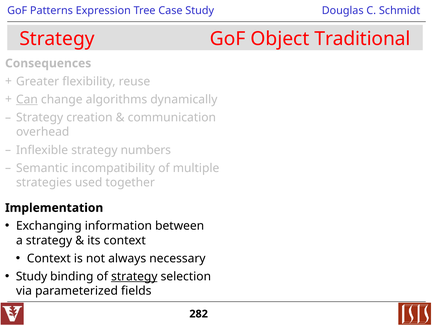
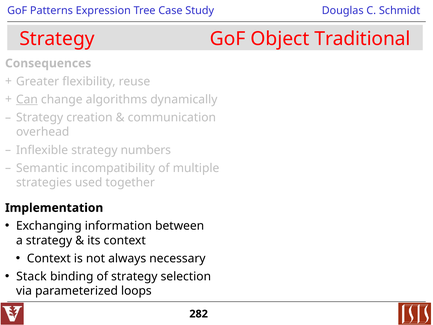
Study: Study -> Stack (31, 276)
strategy underline: present -> none (134, 276)
fields: fields -> loops (136, 291)
